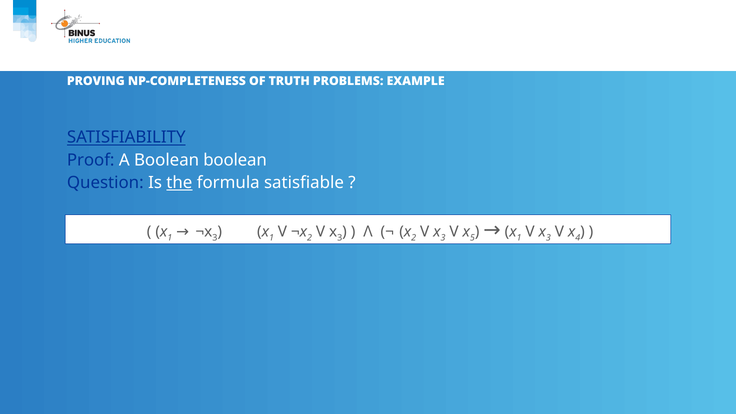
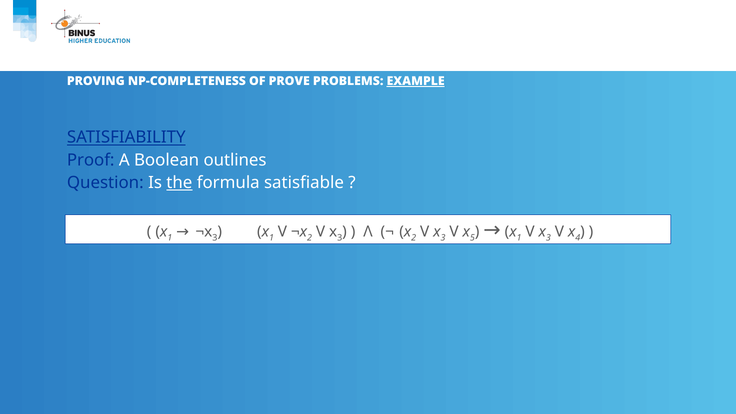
TRUTH: TRUTH -> PROVE (289, 81)
EXAMPLE underline: none -> present (416, 81)
Boolean boolean: boolean -> outlines (235, 160)
